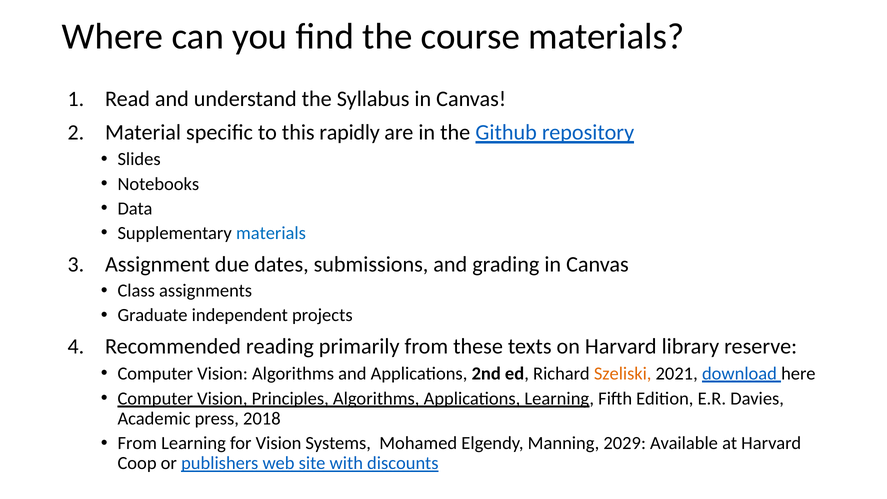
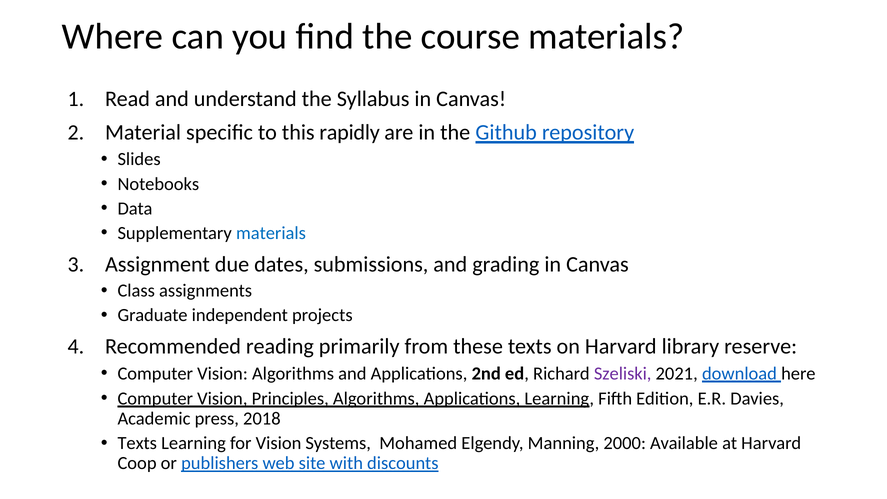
Szeliski colour: orange -> purple (623, 373)
From: From -> Texts (137, 443)
2029: 2029 -> 2000 (625, 443)
